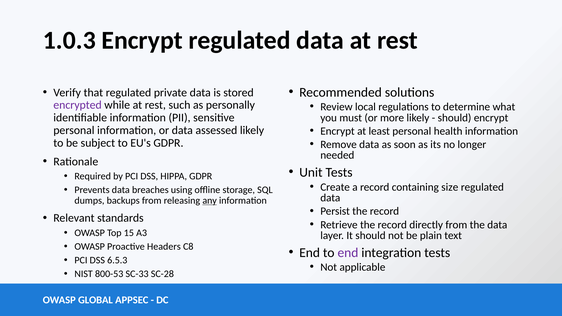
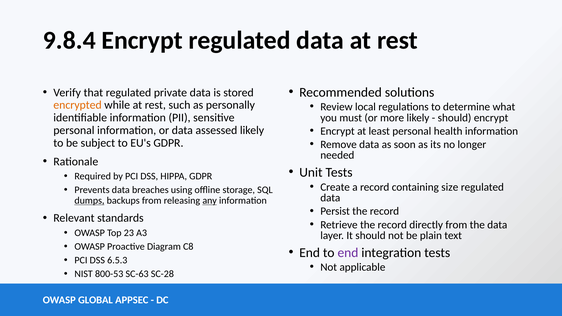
1.0.3: 1.0.3 -> 9.8.4 (69, 40)
encrypted colour: purple -> orange (78, 105)
dumps underline: none -> present (89, 201)
15: 15 -> 23 (129, 233)
Headers: Headers -> Diagram (164, 246)
SC-33: SC-33 -> SC-63 (137, 274)
